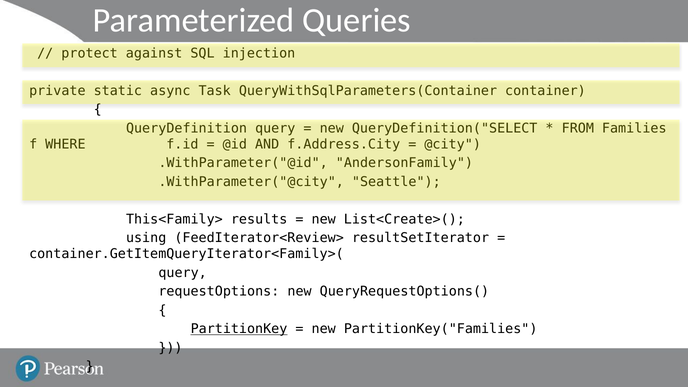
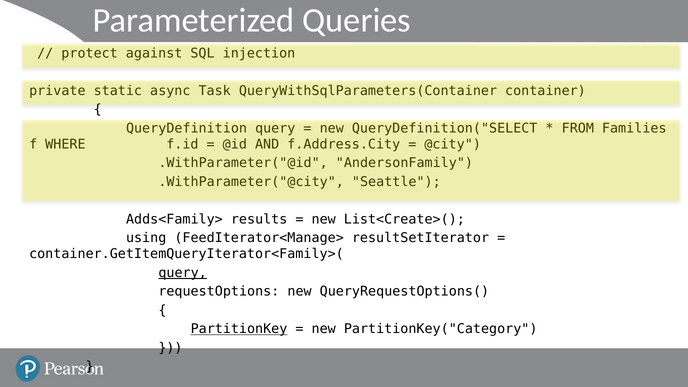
This<Family>: This<Family> -> Adds<Family> (174, 219)
FeedIterator<Review>: FeedIterator<Review> -> FeedIterator<Manage> (259, 238)
query underline: none -> present (183, 273)
PartitionKey("Families: PartitionKey("Families -> PartitionKey("Category (441, 329)
